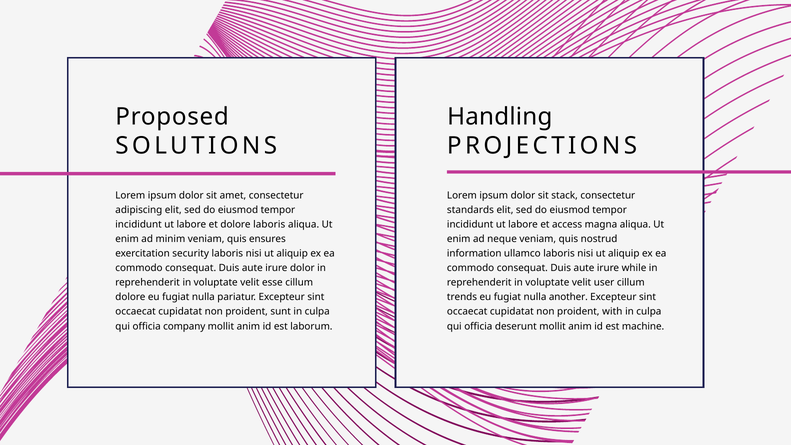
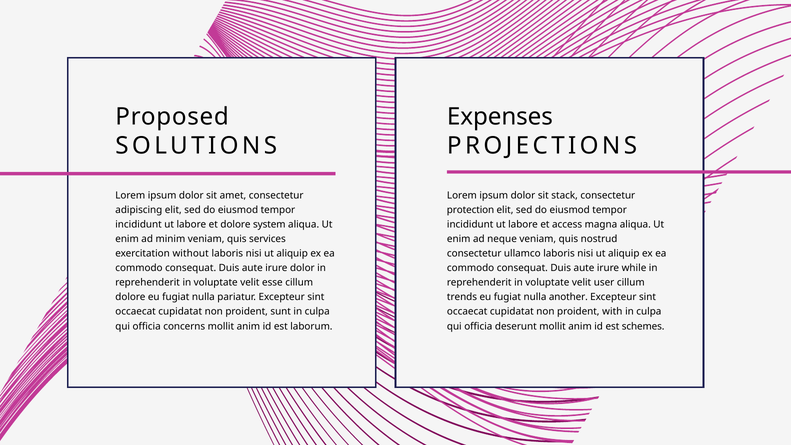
Handling: Handling -> Expenses (500, 117)
standards: standards -> protection (471, 210)
dolore laboris: laboris -> system (269, 225)
ensures: ensures -> services (267, 239)
security: security -> without (191, 254)
information: information -> consectetur (474, 254)
company: company -> concerns (184, 326)
machine: machine -> schemes (643, 326)
